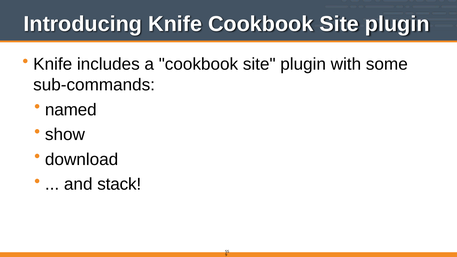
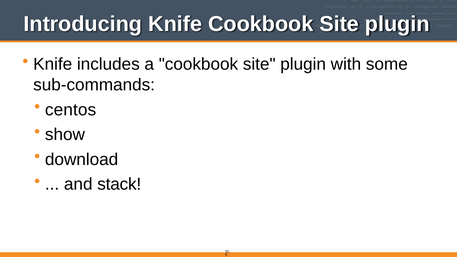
named: named -> centos (71, 110)
